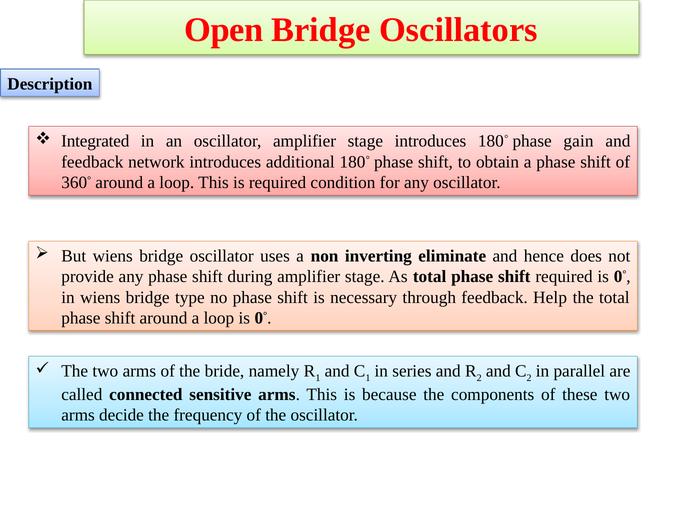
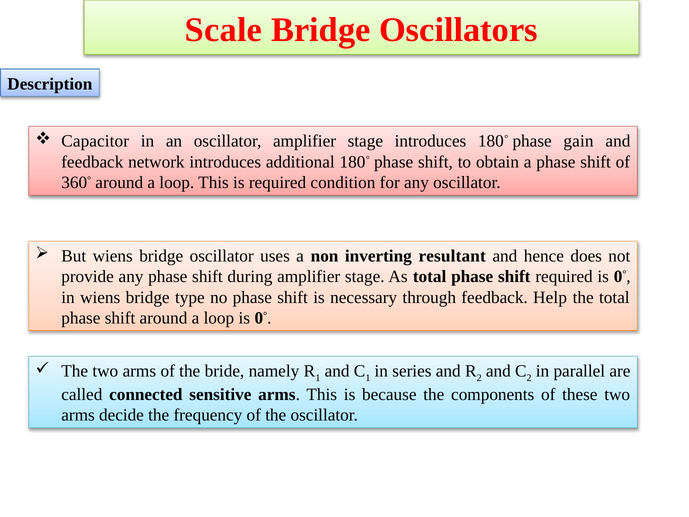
Open: Open -> Scale (224, 30)
Integrated: Integrated -> Capacitor (95, 141)
eliminate: eliminate -> resultant (452, 256)
